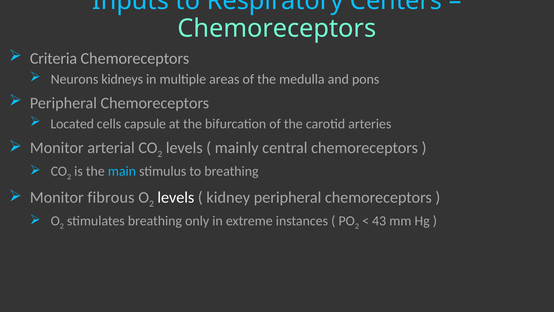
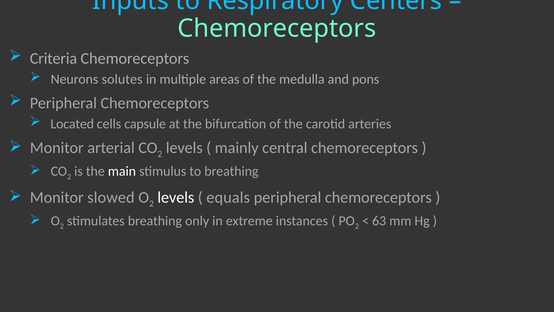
kidneys: kidneys -> solutes (122, 79)
main colour: light blue -> white (122, 171)
fibrous: fibrous -> slowed (111, 197)
kidney: kidney -> equals (228, 197)
43: 43 -> 63 (379, 221)
